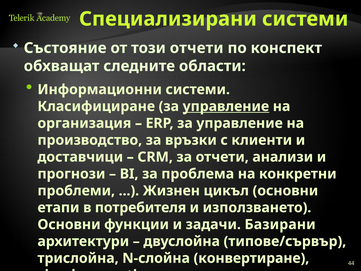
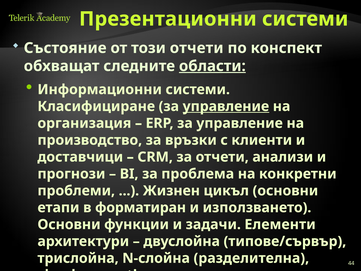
Специализирани: Специализирани -> Презентационни (168, 19)
области underline: none -> present (212, 66)
потребителя: потребителя -> форматиран (141, 207)
Базирани: Базирани -> Елементи (280, 224)
конвертиране: конвертиране -> разделителна (251, 258)
